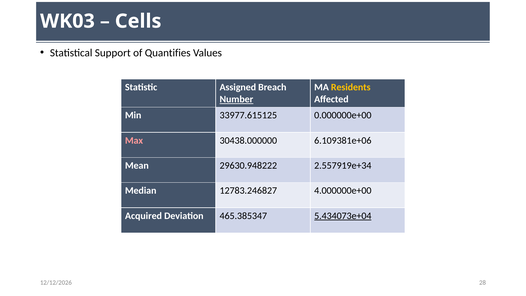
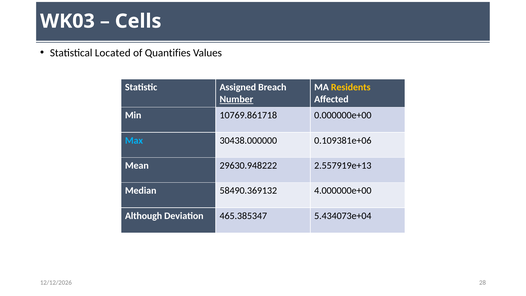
Support: Support -> Located (113, 53)
33977.615125: 33977.615125 -> 10769.861718 (248, 115)
Max colour: pink -> light blue (134, 140)
6.109381e+06: 6.109381e+06 -> 0.109381e+06 (343, 140)
2.557919e+34: 2.557919e+34 -> 2.557919e+13 (343, 165)
12783.246827: 12783.246827 -> 58490.369132 (248, 191)
Acquired: Acquired -> Although (144, 216)
5.434073e+04 underline: present -> none (343, 216)
